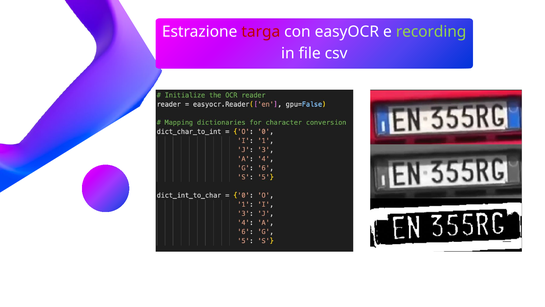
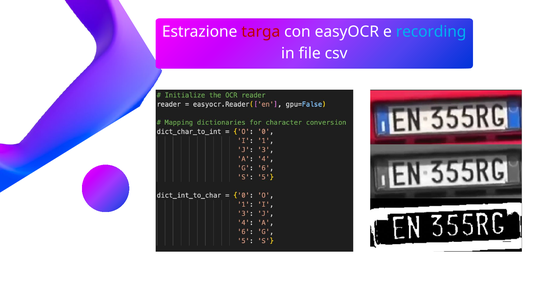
recording colour: light green -> light blue (431, 32)
